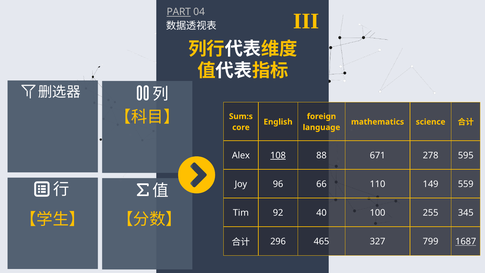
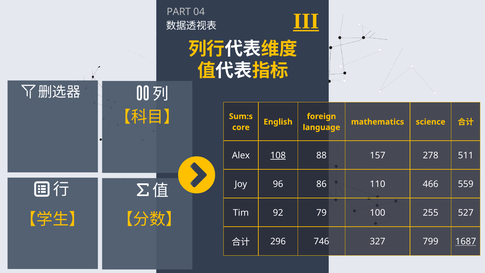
PART underline: present -> none (179, 12)
III underline: none -> present (306, 21)
671: 671 -> 157 (378, 155)
595: 595 -> 511 (466, 155)
66: 66 -> 86 (322, 184)
149: 149 -> 466 (431, 184)
40: 40 -> 79 (322, 213)
345: 345 -> 527 (466, 213)
465: 465 -> 746 (321, 241)
